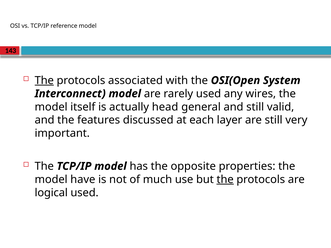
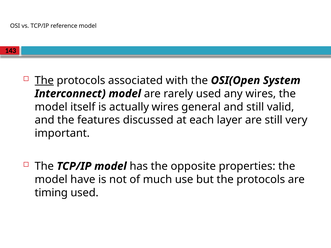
actually head: head -> wires (165, 107)
the underline: present -> none (225, 180)
logical: logical -> timing (51, 193)
